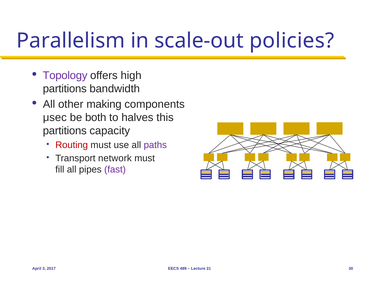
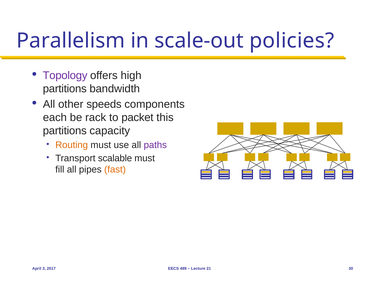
making: making -> speeds (104, 104)
μsec: μsec -> each (55, 118)
both: both -> rack (96, 118)
halves: halves -> packet (137, 118)
Routing colour: red -> orange (72, 145)
network: network -> scalable (115, 158)
fast colour: purple -> orange (115, 170)
